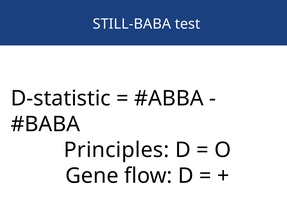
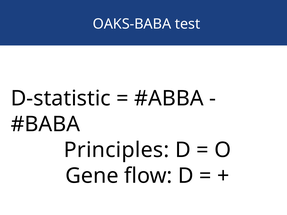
STILL-BABA: STILL-BABA -> OAKS-BABA (132, 24)
